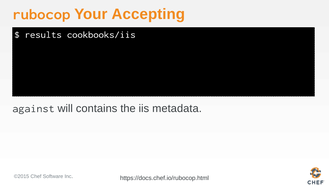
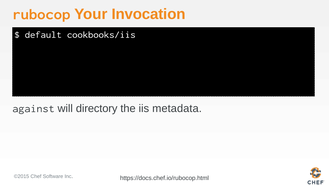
Accepting: Accepting -> Invocation (149, 14)
results: results -> default (43, 35)
contains: contains -> directory (97, 109)
